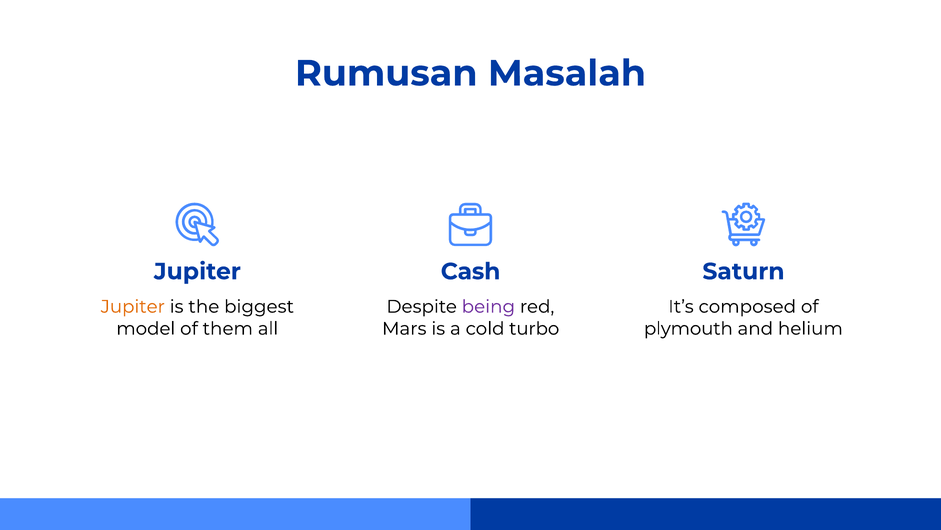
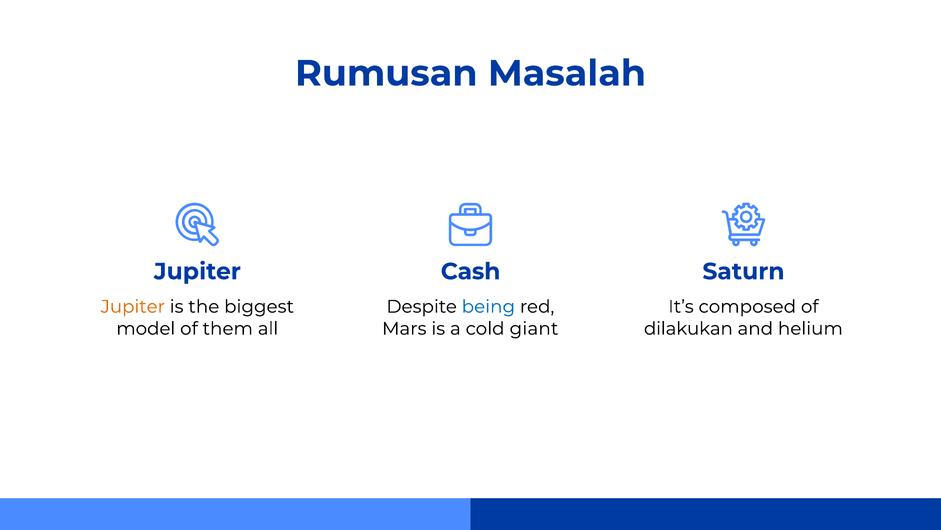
being colour: purple -> blue (488, 306)
turbo: turbo -> giant (534, 328)
plymouth: plymouth -> dilakukan (688, 328)
